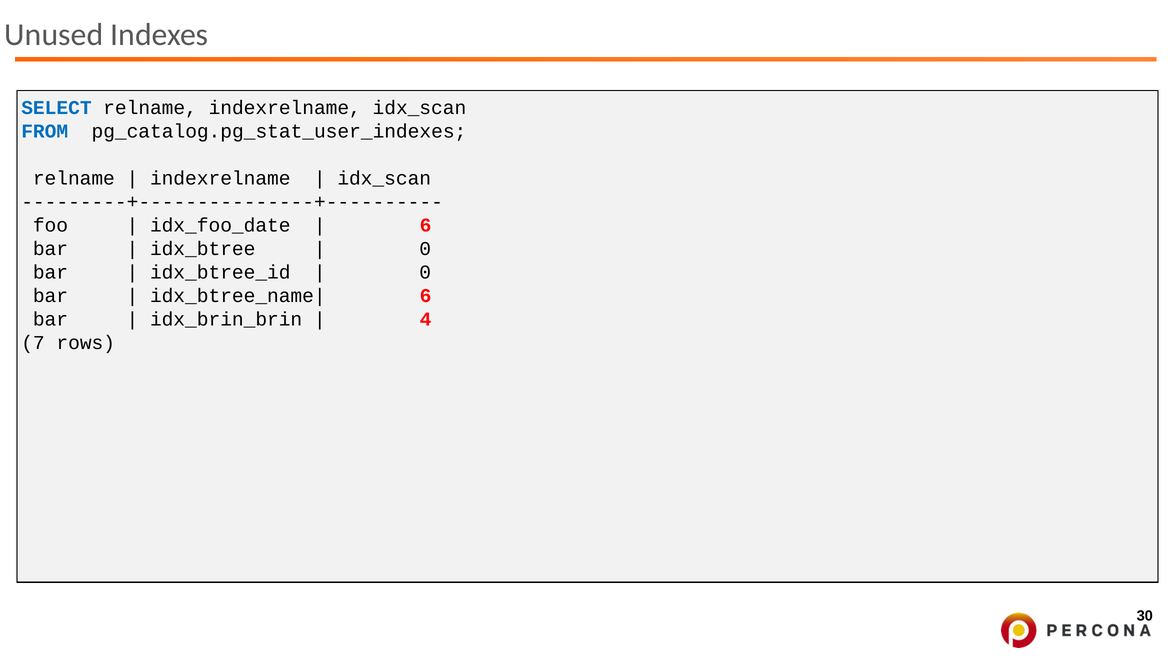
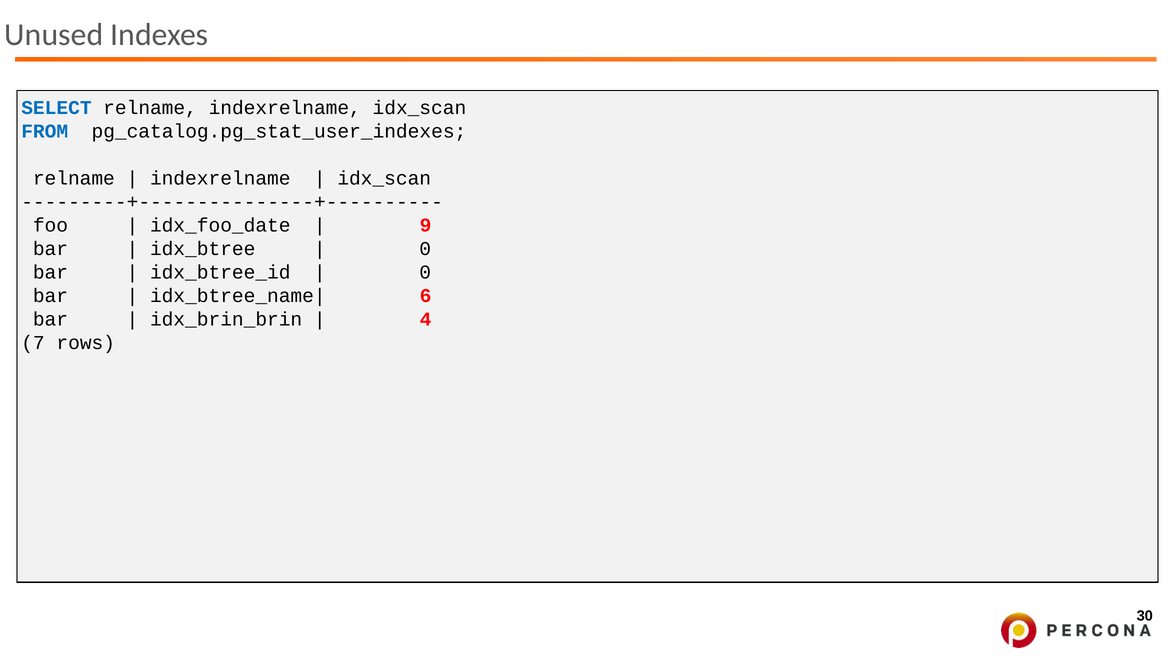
6: 6 -> 9 (426, 225)
